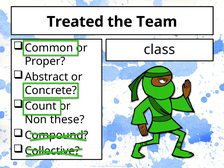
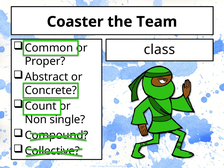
Treated: Treated -> Coaster (75, 22)
these: these -> single (67, 120)
